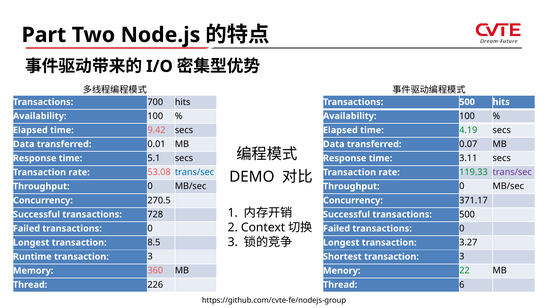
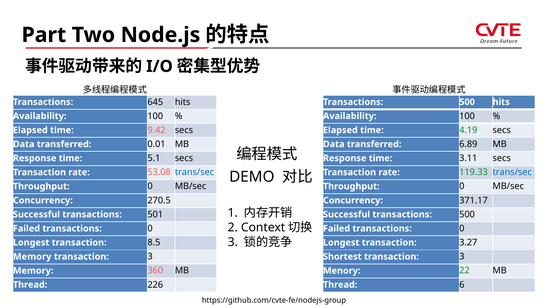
700: 700 -> 645 (155, 102)
0.07: 0.07 -> 6.89 (468, 144)
trans/sec colour: purple -> blue (512, 172)
728: 728 -> 501 (155, 215)
Runtime: Runtime -> Memory (32, 257)
